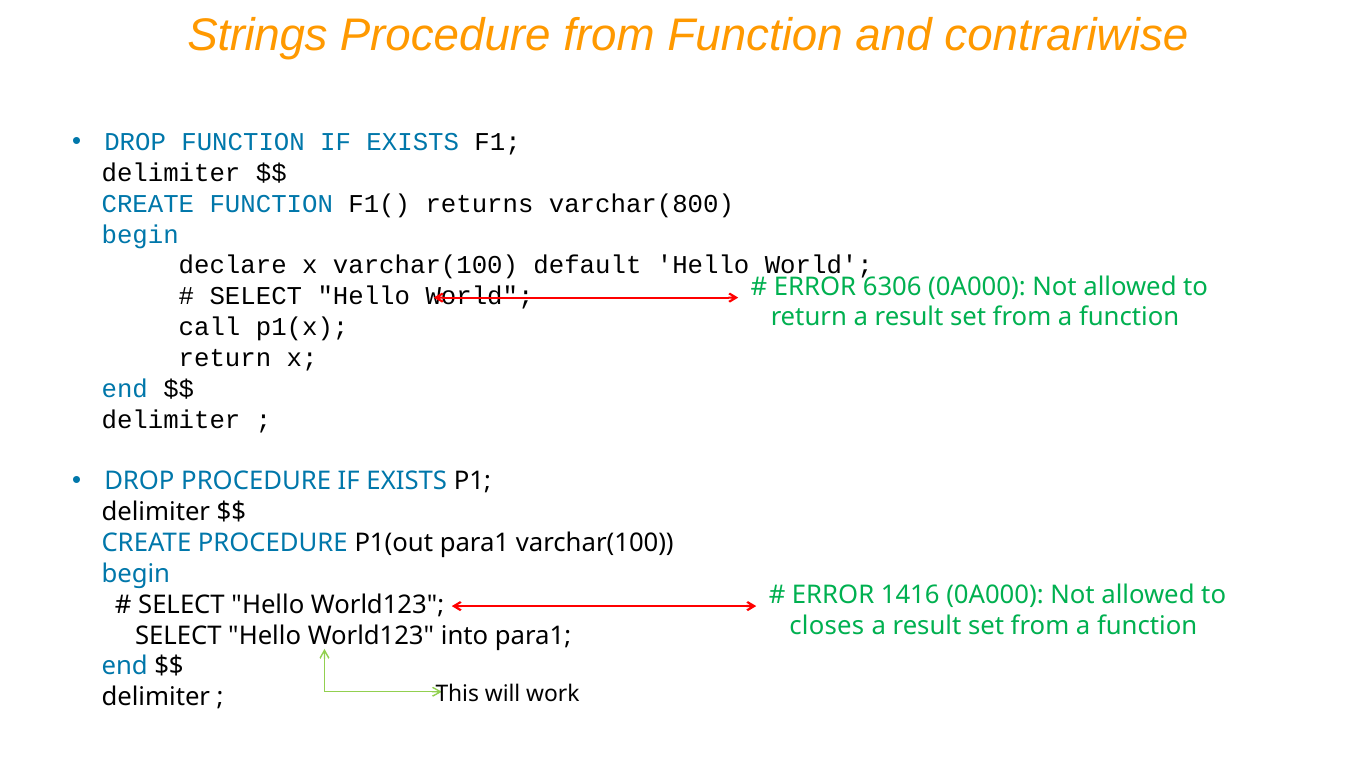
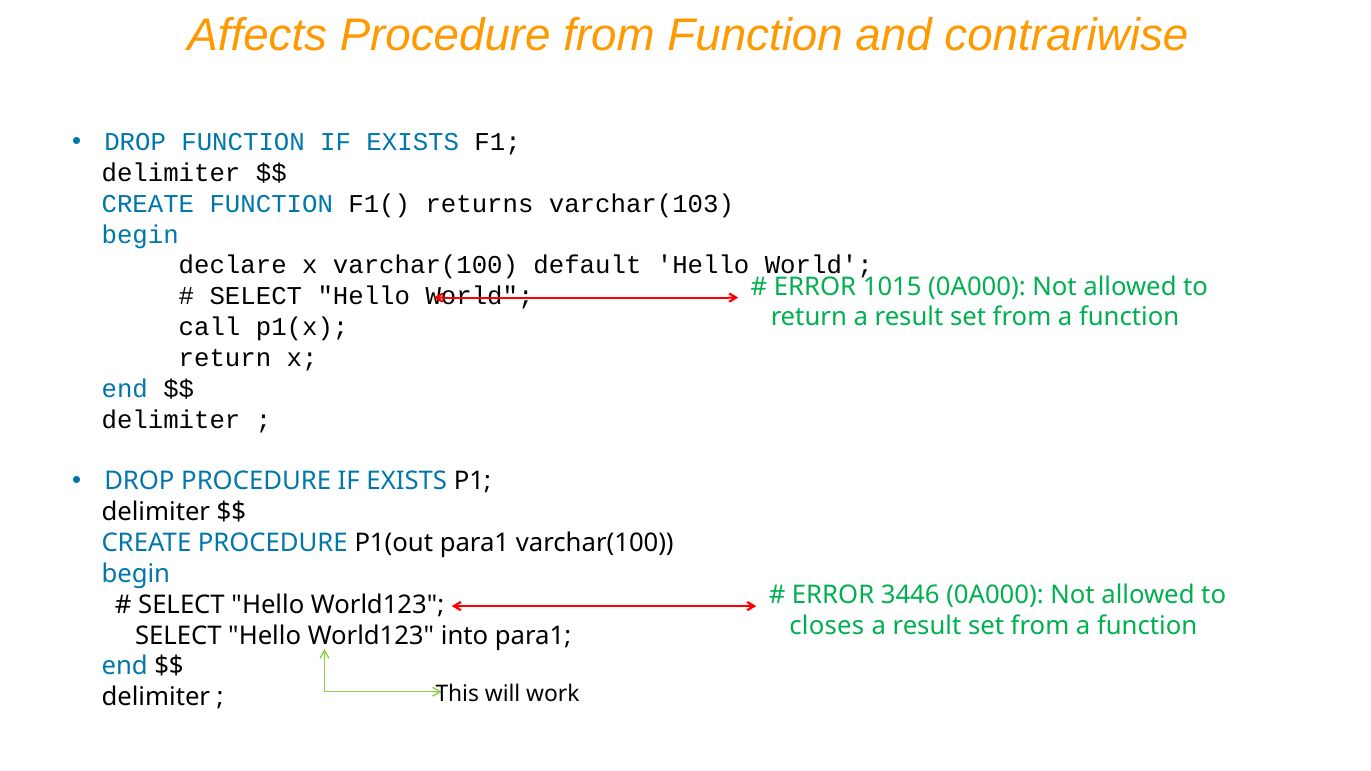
Strings: Strings -> Affects (257, 36)
varchar(800: varchar(800 -> varchar(103 (641, 204)
6306: 6306 -> 1015 (892, 287)
1416: 1416 -> 3446 (910, 595)
